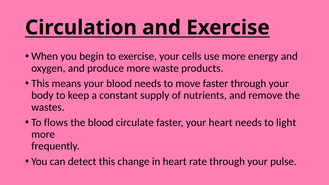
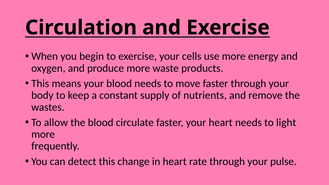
flows: flows -> allow (56, 122)
